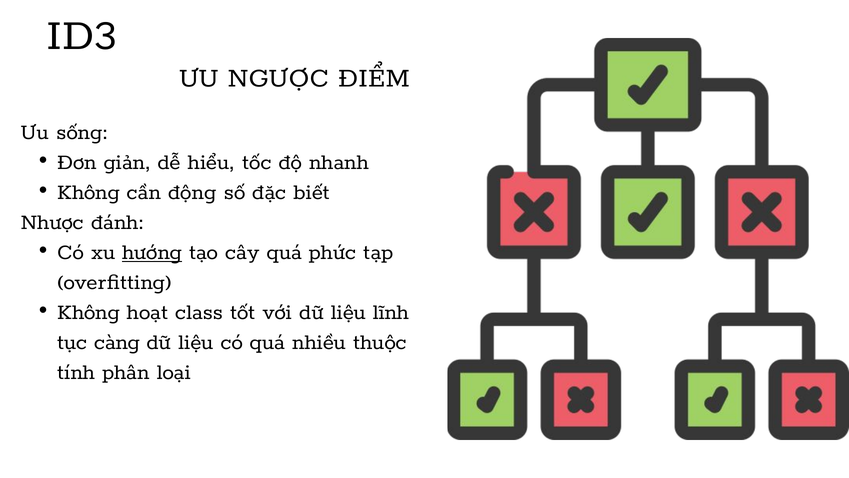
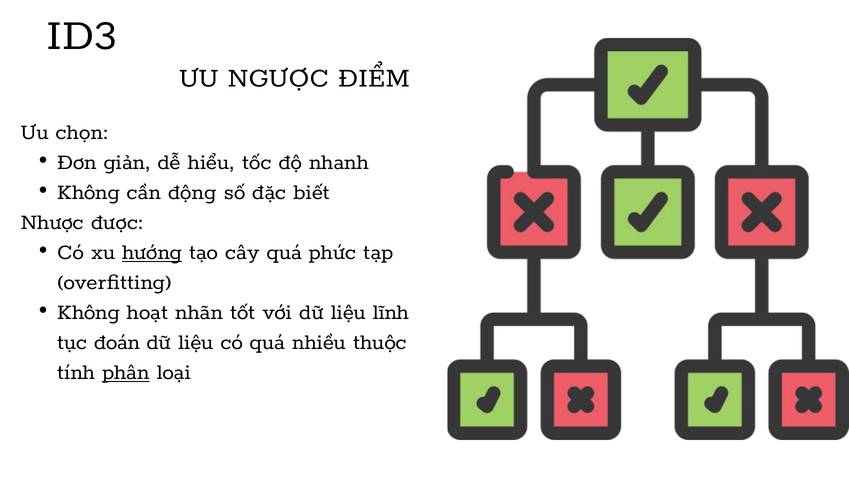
sống: sống -> chọn (82, 131)
đánh: đánh -> được (118, 221)
class: class -> nhãn (199, 311)
càng: càng -> đoán (117, 341)
phân underline: none -> present (126, 371)
